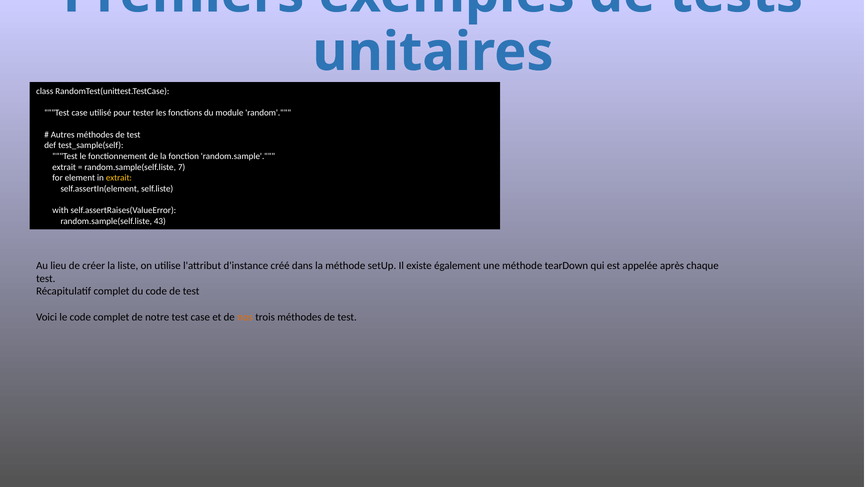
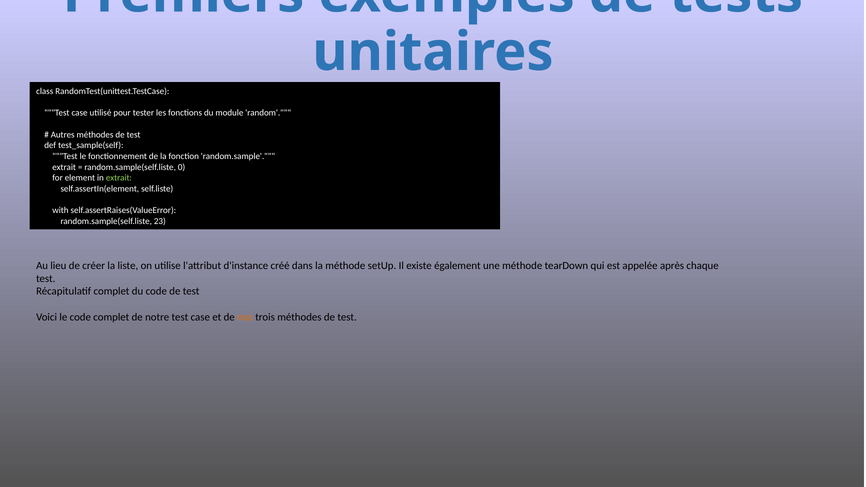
7: 7 -> 0 (182, 167)
extrait colour: yellow -> light green (119, 178)
43: 43 -> 23 (160, 221)
